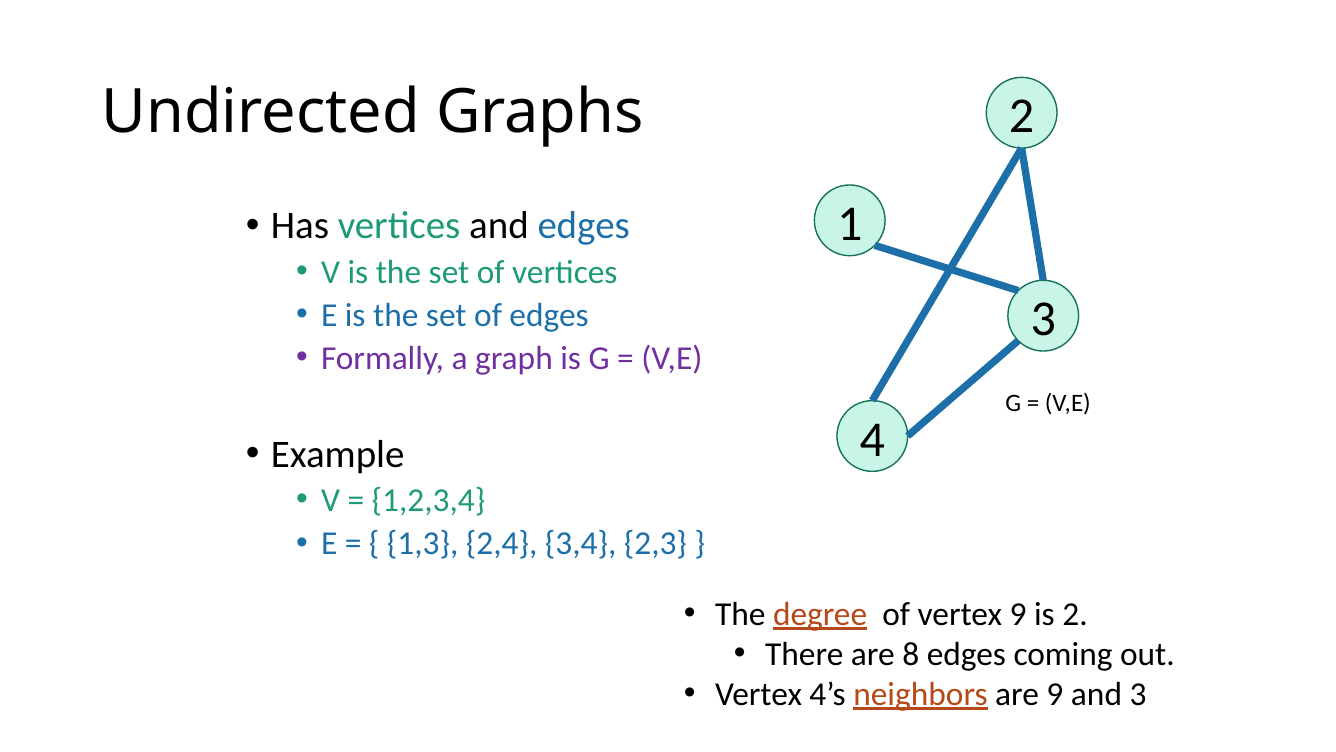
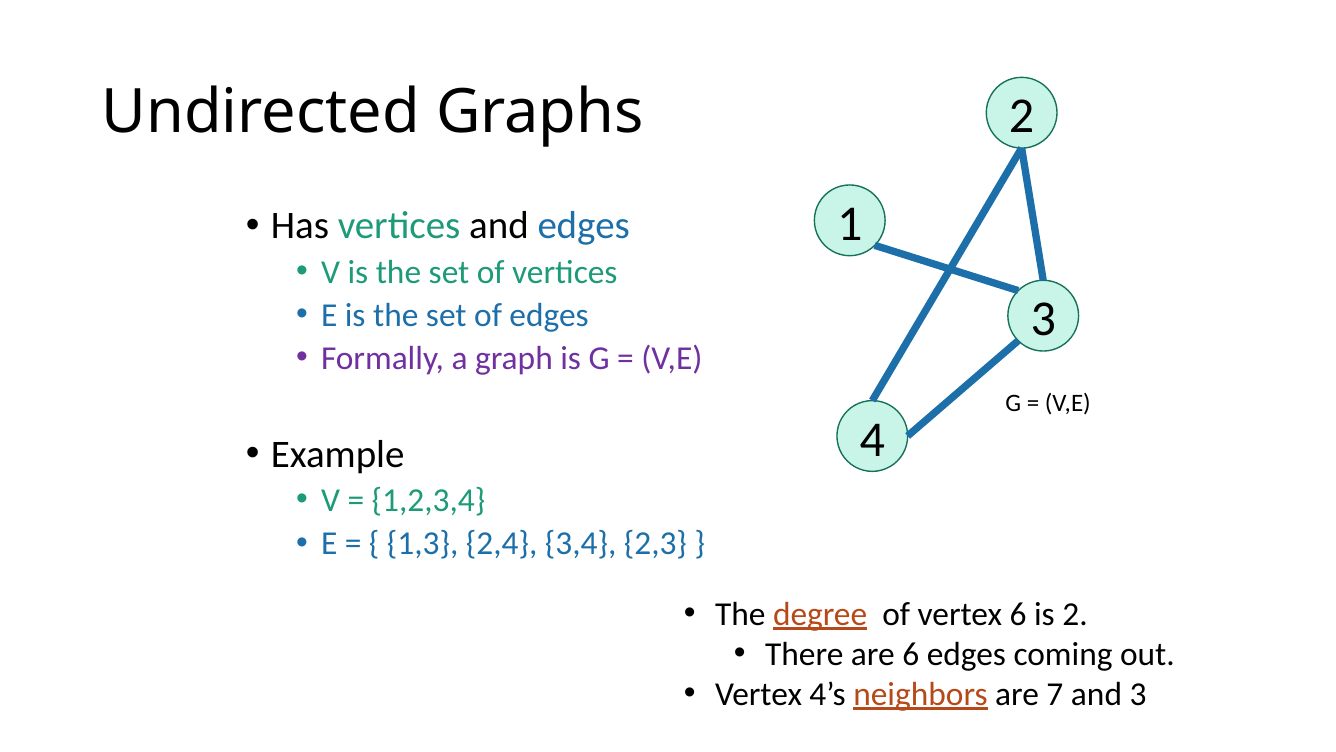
vertex 9: 9 -> 6 (1018, 614)
are 8: 8 -> 6 (911, 654)
are 9: 9 -> 7 (1055, 694)
